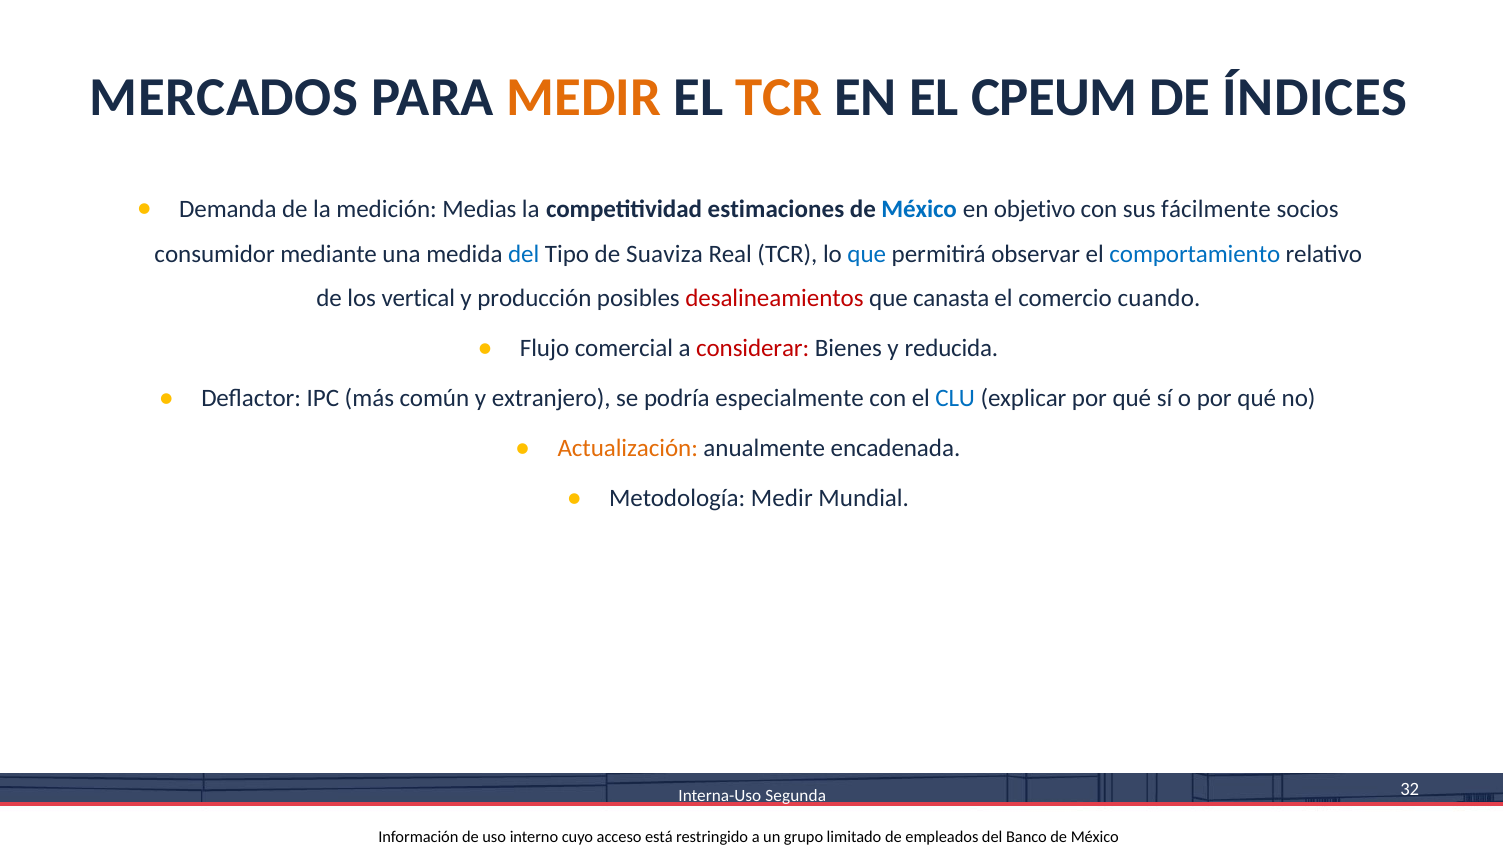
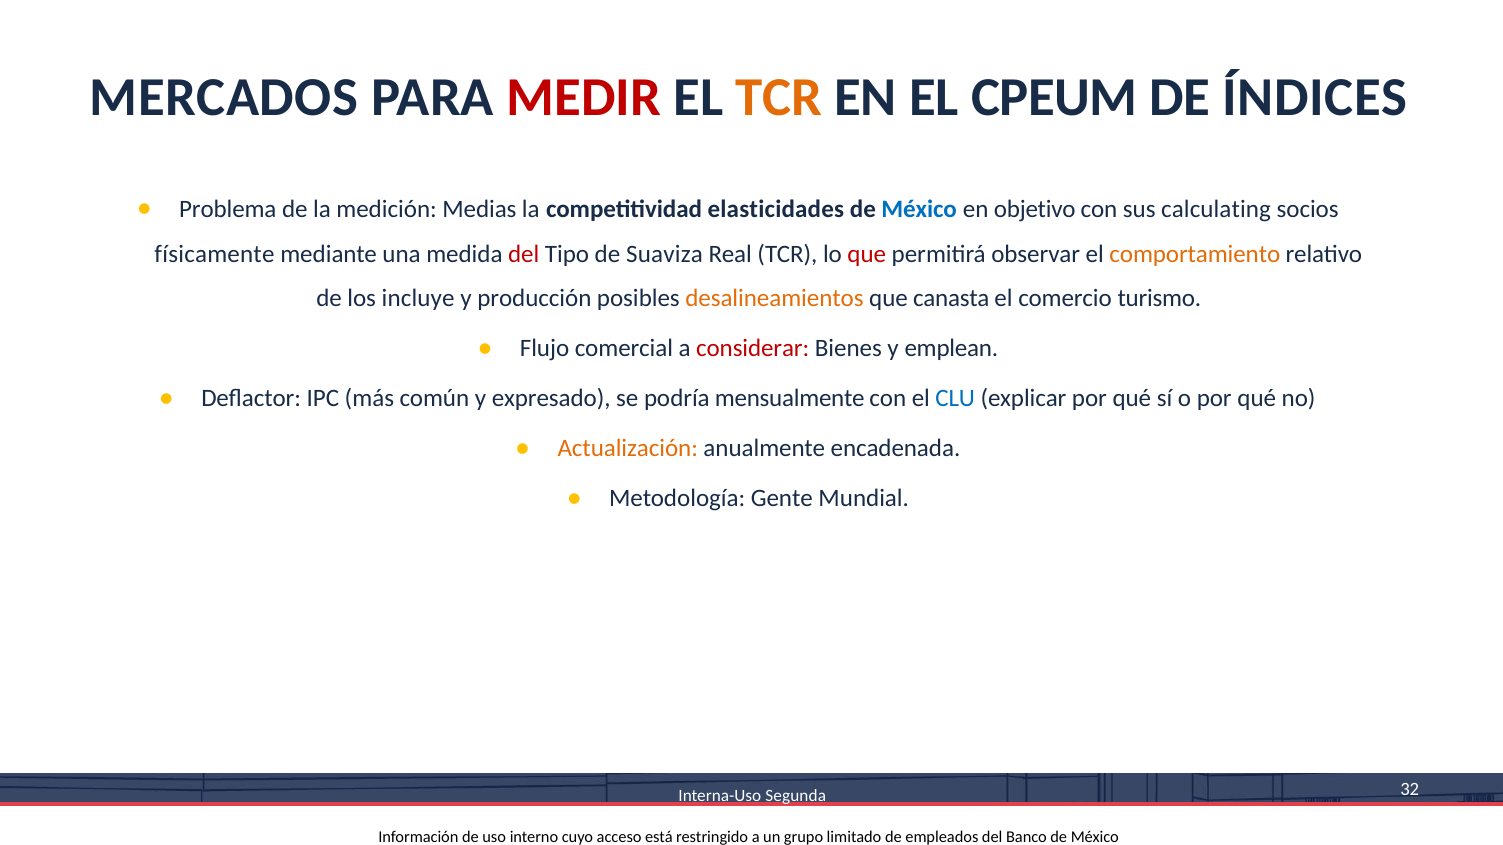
MEDIR colour: orange -> red (584, 98)
Demanda: Demanda -> Problema (228, 209)
estimaciones: estimaciones -> elasticidades (776, 209)
fácilmente: fácilmente -> calculating (1216, 209)
consumidor: consumidor -> físicamente (214, 254)
del colour: blue -> red (524, 254)
que colour: blue -> red (867, 254)
comportamiento colour: blue -> orange (1195, 254)
vertical: vertical -> incluye (418, 299)
desalineamientos colour: red -> orange (774, 299)
cuando: cuando -> turismo (1159, 299)
reducida: reducida -> emplean (951, 349)
extranjero: extranjero -> expresado (551, 399)
especialmente: especialmente -> mensualmente (790, 399)
Metodología Medir: Medir -> Gente (782, 499)
